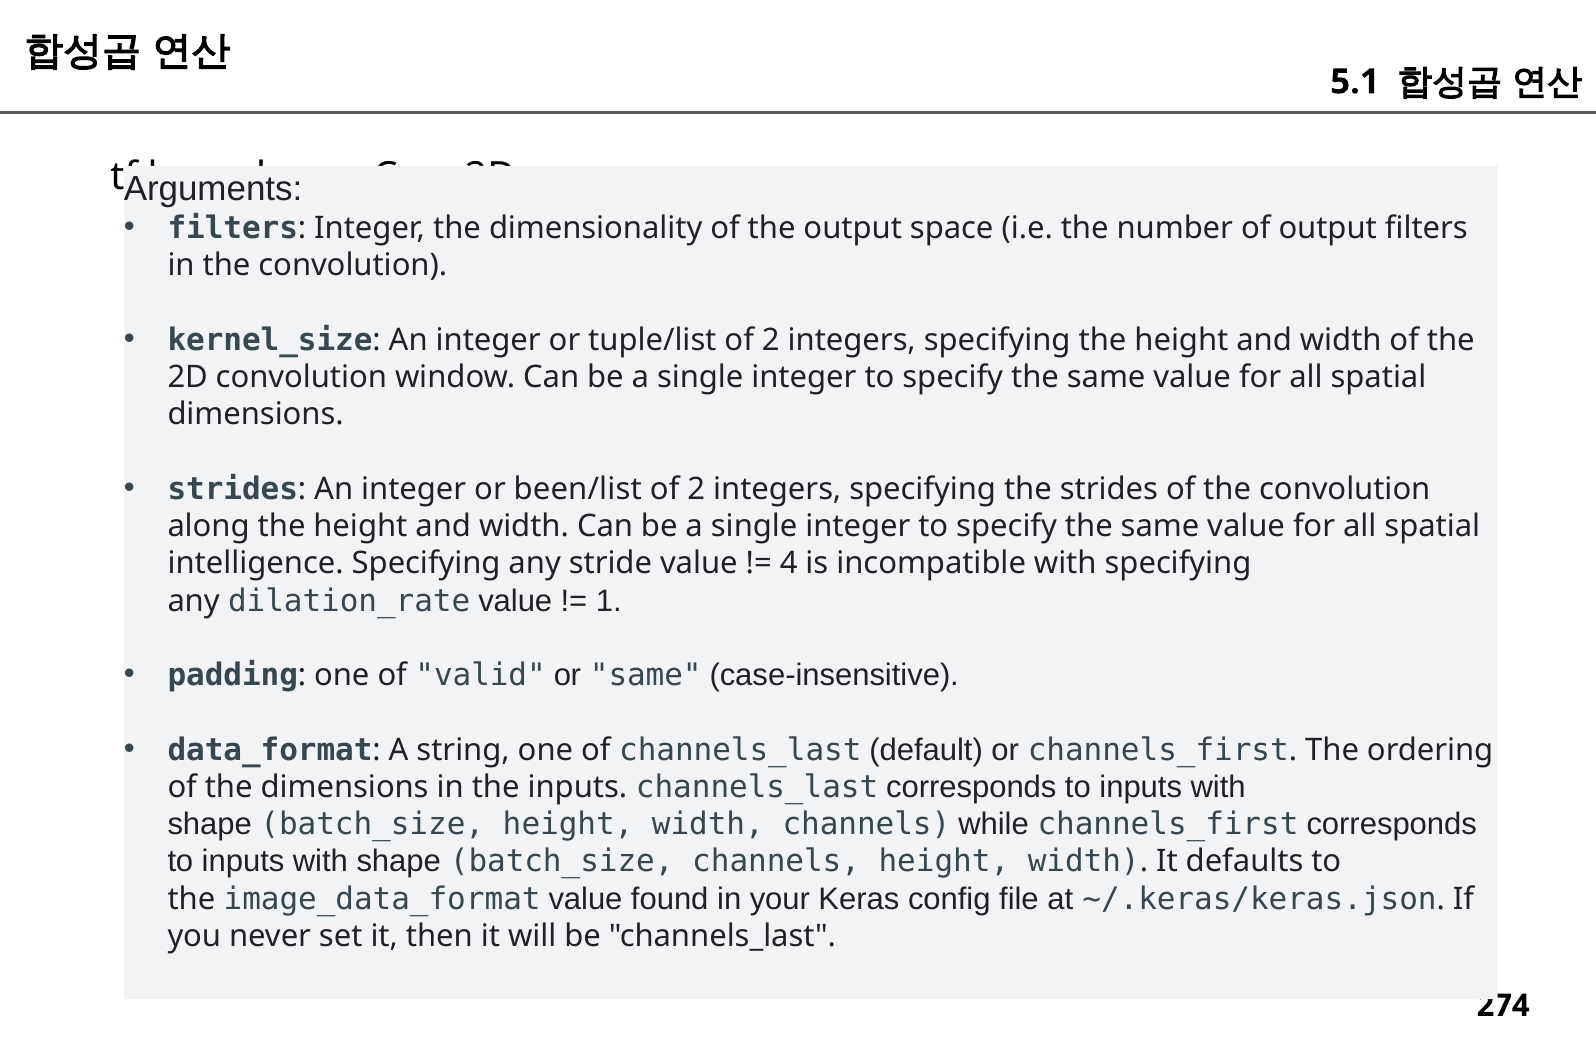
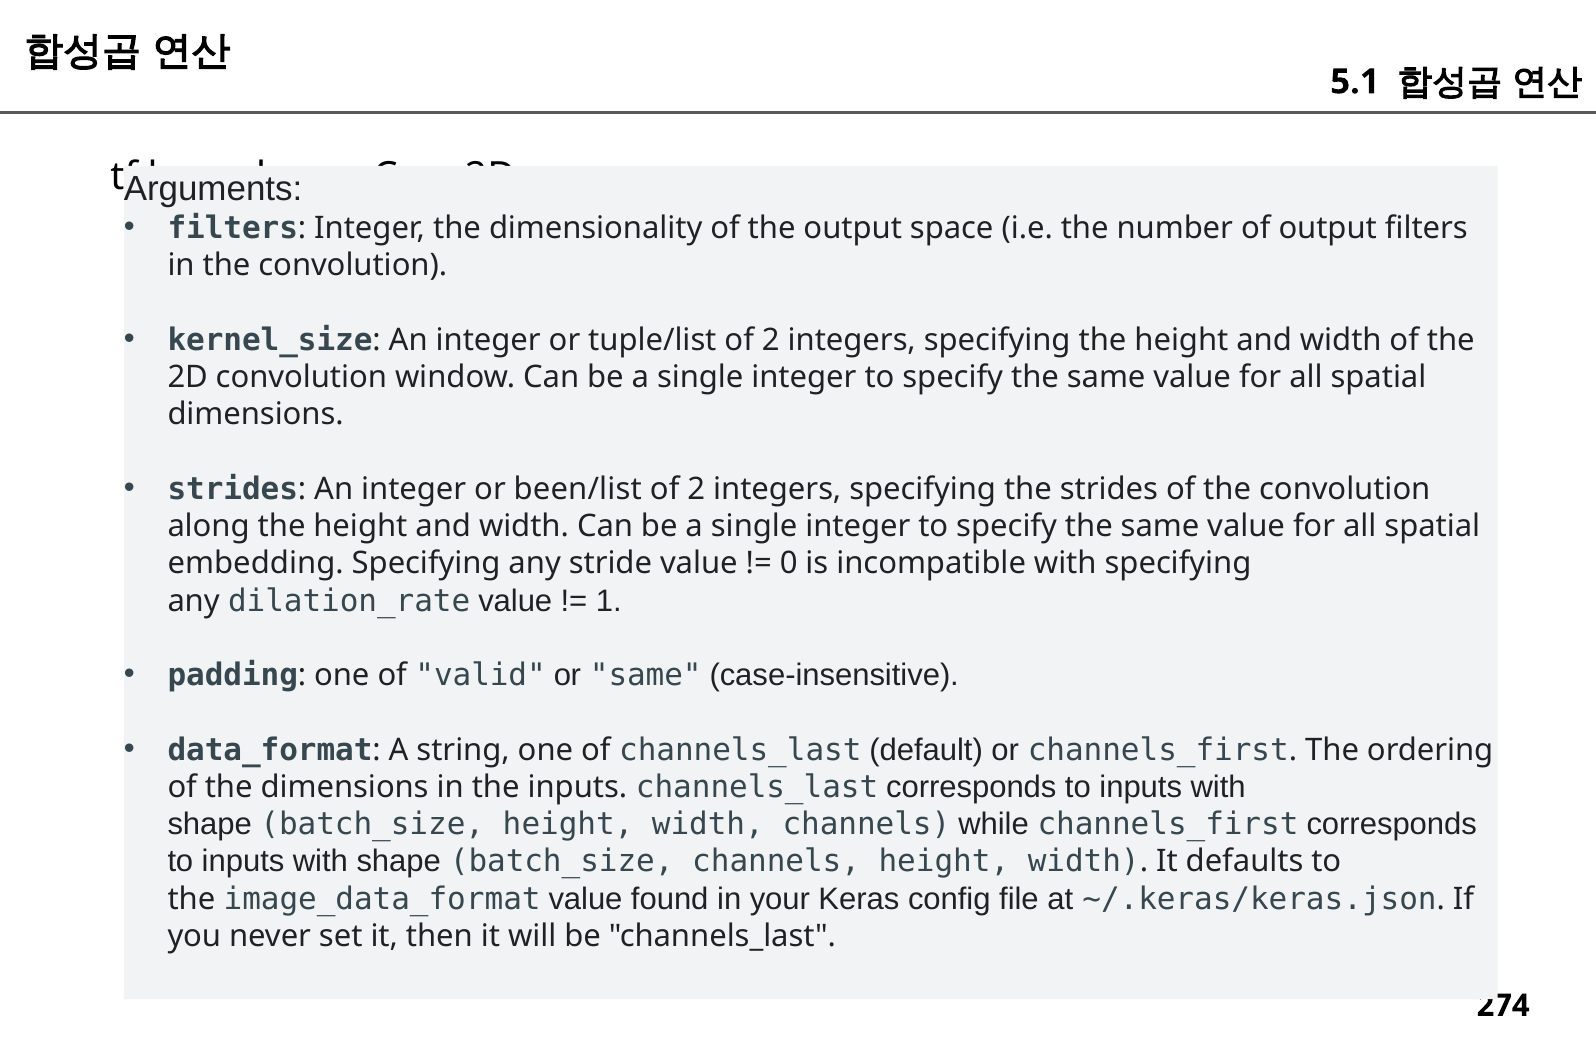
intelligence: intelligence -> embedding (256, 564)
4: 4 -> 0 (789, 564)
